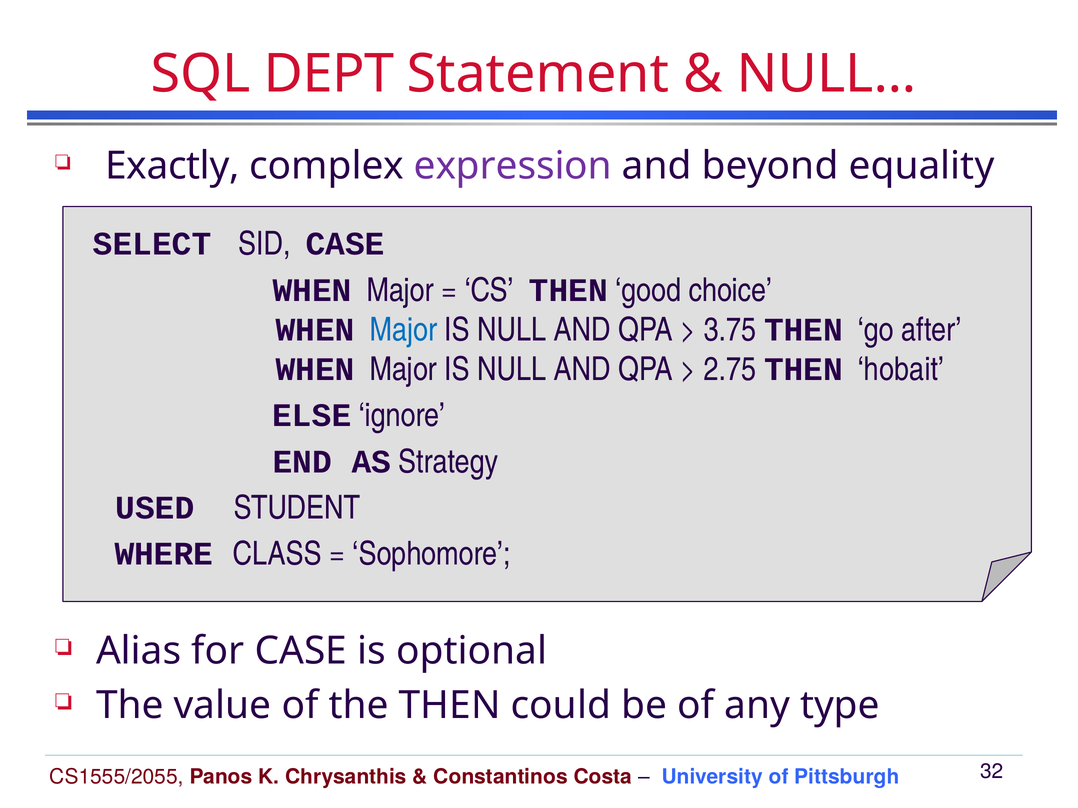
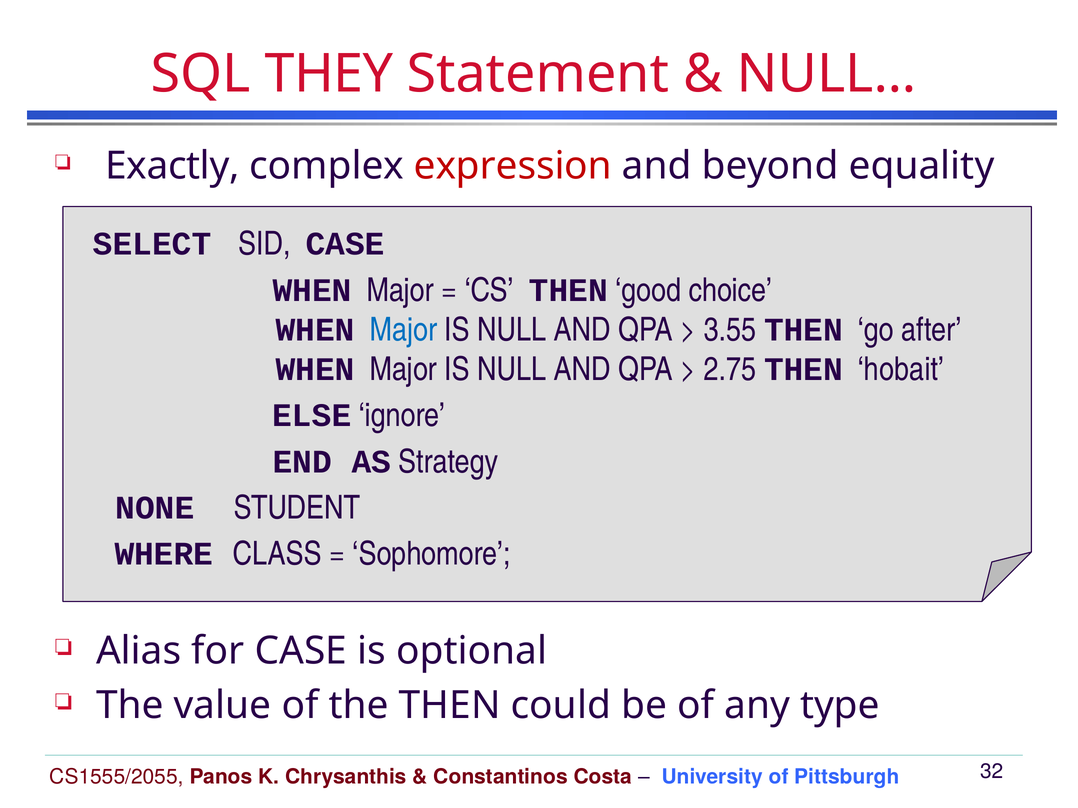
DEPT: DEPT -> THEY (329, 74)
expression colour: purple -> red (513, 166)
3.75: 3.75 -> 3.55 (730, 330)
USED: USED -> NONE (155, 508)
